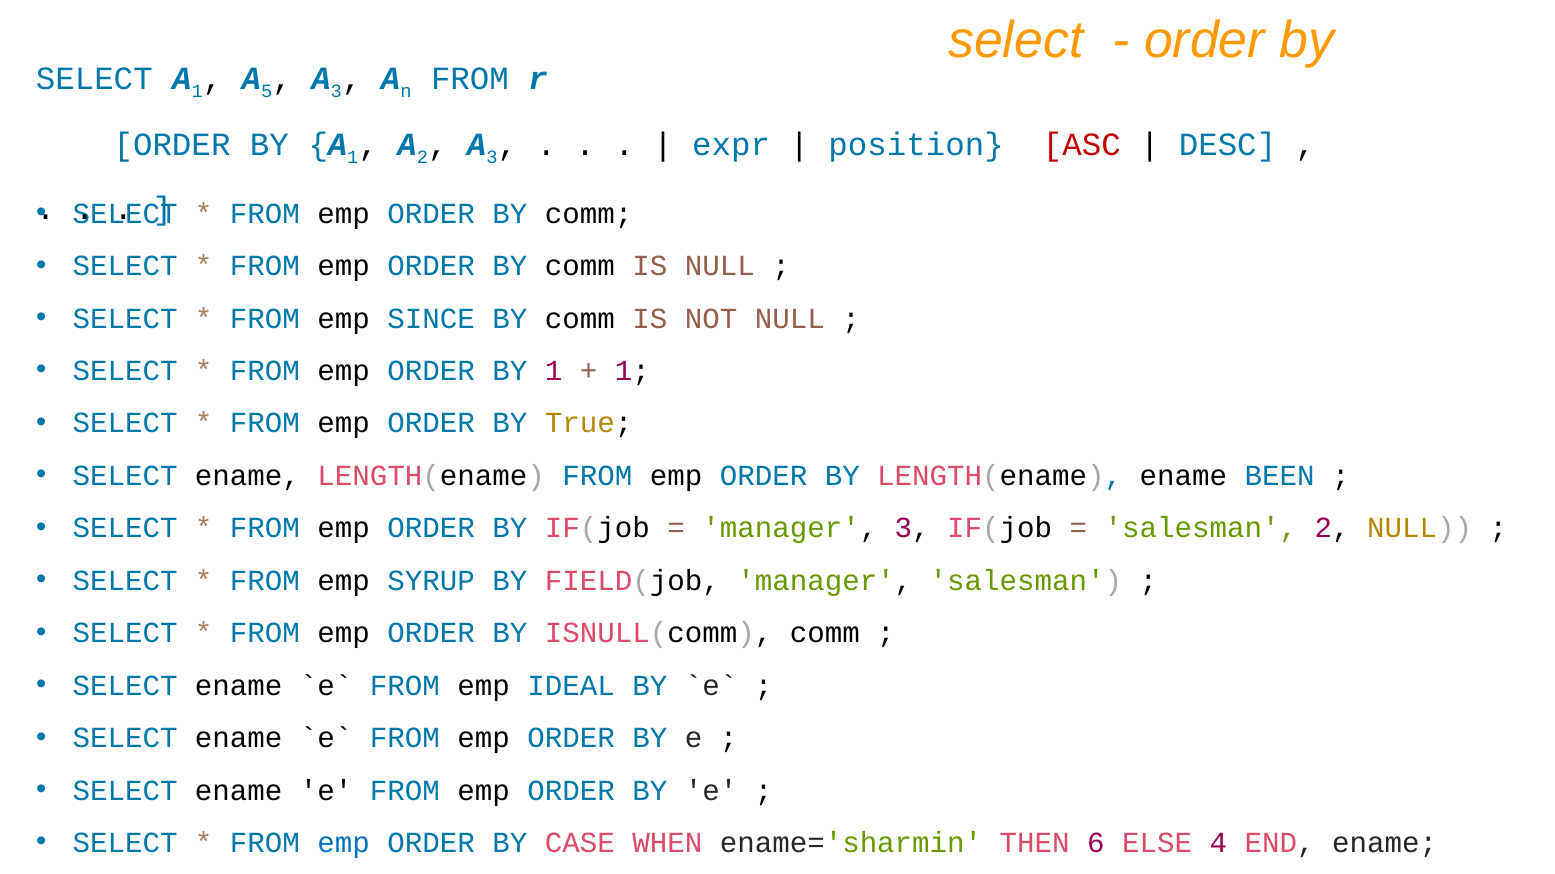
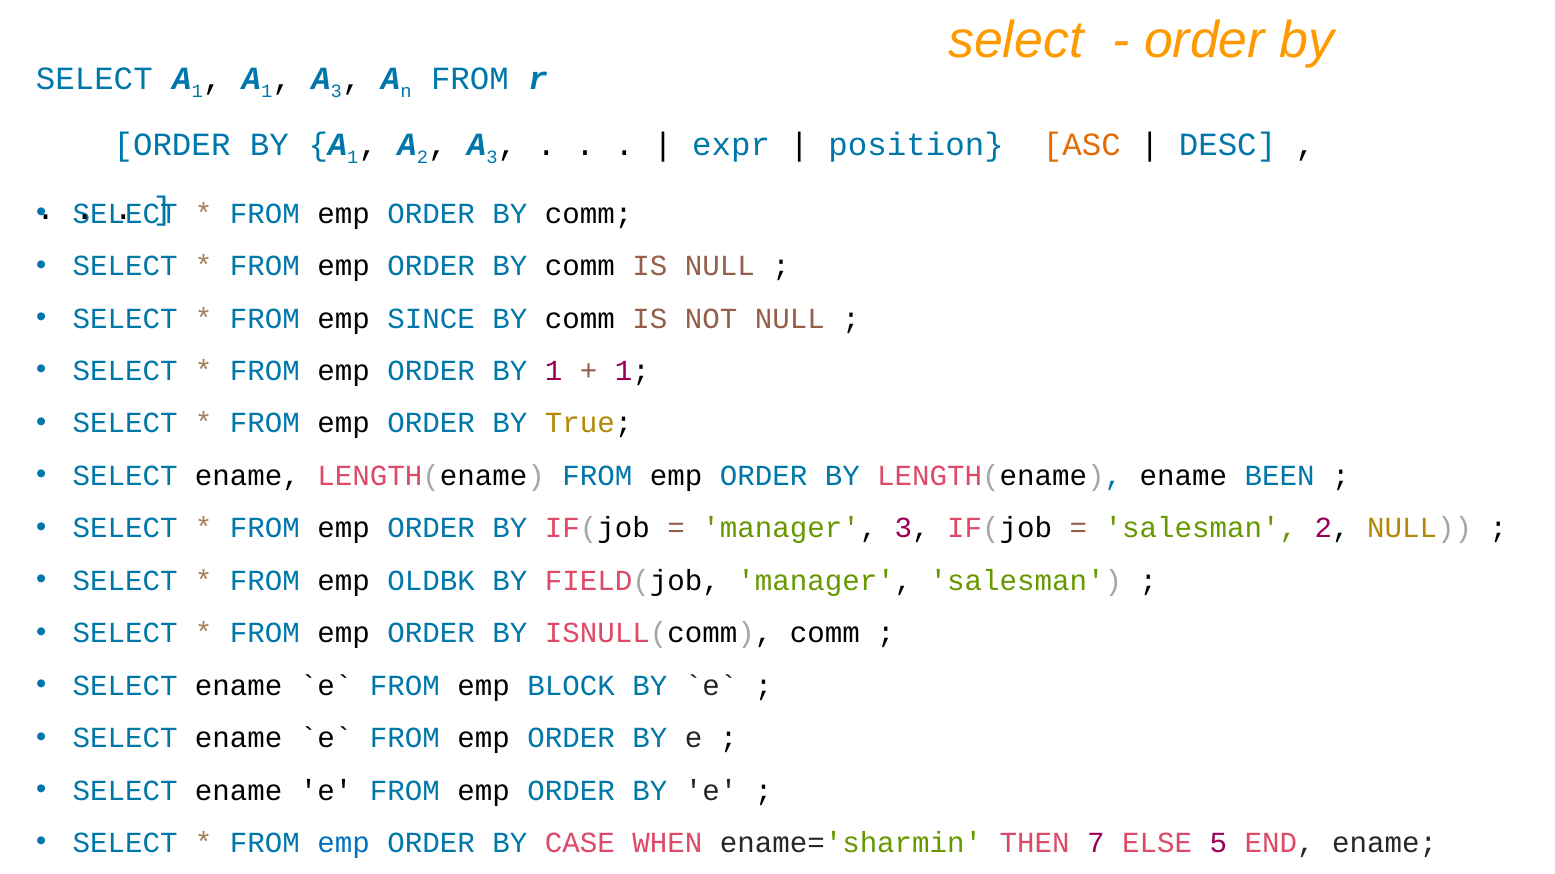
5: 5 -> 1 (267, 91)
ASC colour: red -> orange (1082, 145)
SYRUP: SYRUP -> OLDBK (431, 581)
IDEAL: IDEAL -> BLOCK (571, 686)
6: 6 -> 7 (1096, 844)
4: 4 -> 5 (1218, 844)
